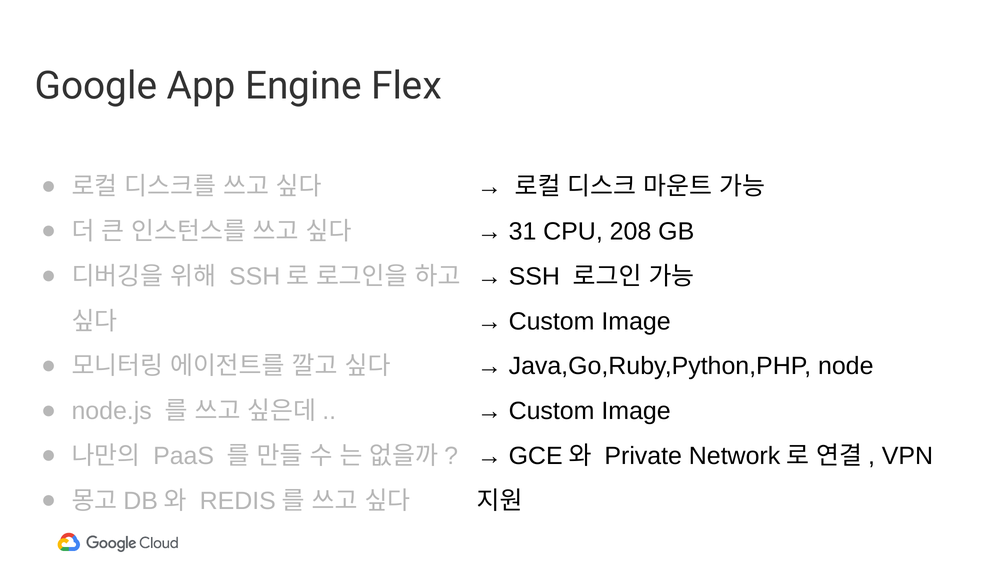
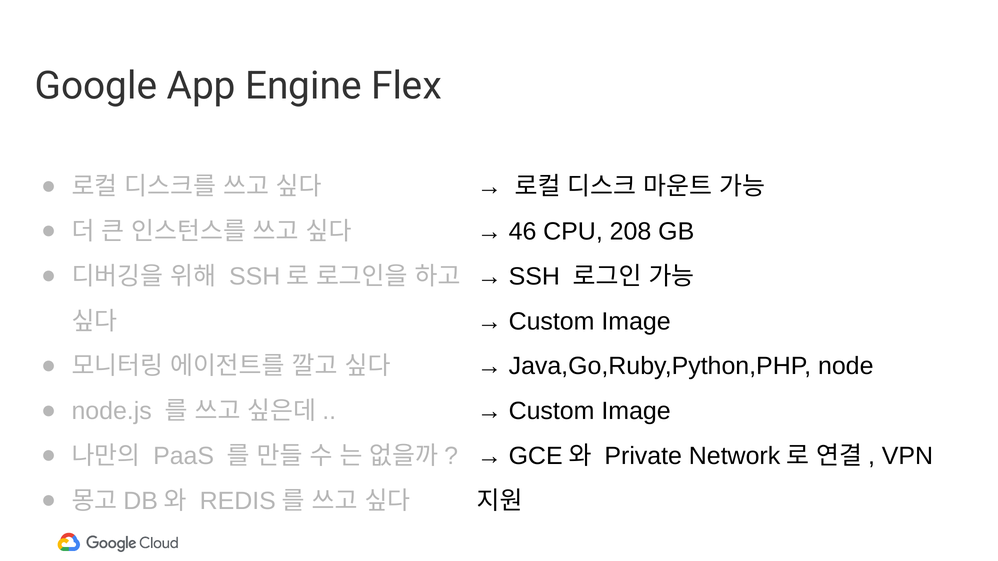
31: 31 -> 46 (523, 232)
